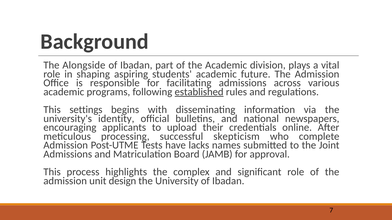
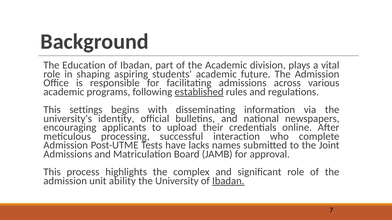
Alongside: Alongside -> Education (84, 65)
skepticism: skepticism -> interaction (237, 137)
design: design -> ability (122, 181)
Ibadan underline: none -> present (228, 181)
